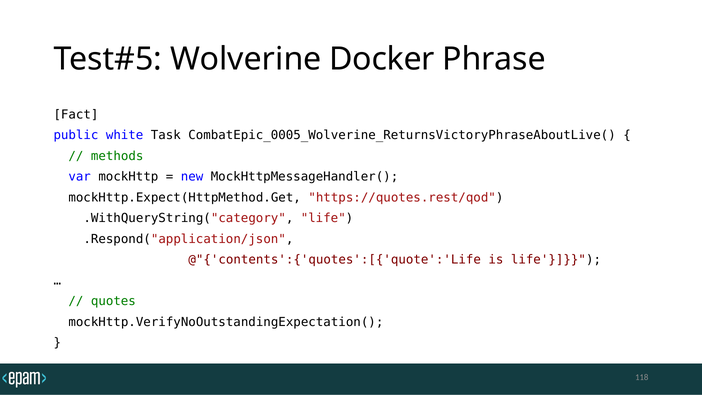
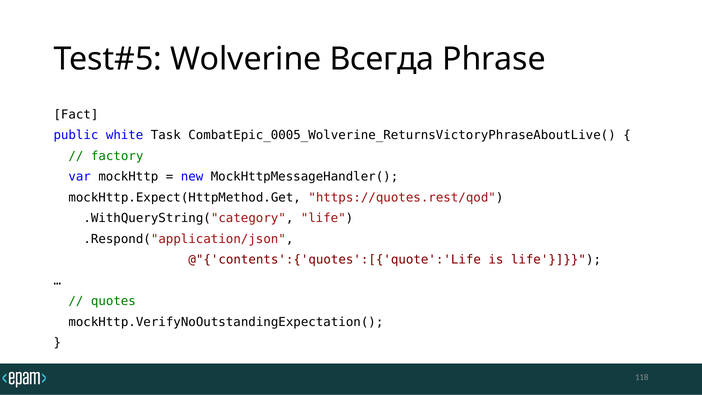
Docker: Docker -> Всегда (382, 59)
methods: methods -> factory (117, 156)
